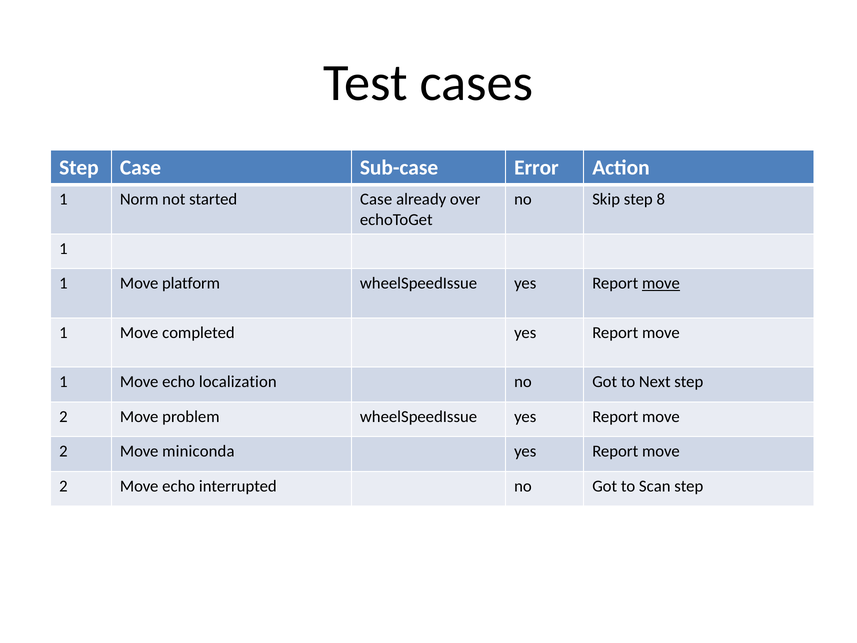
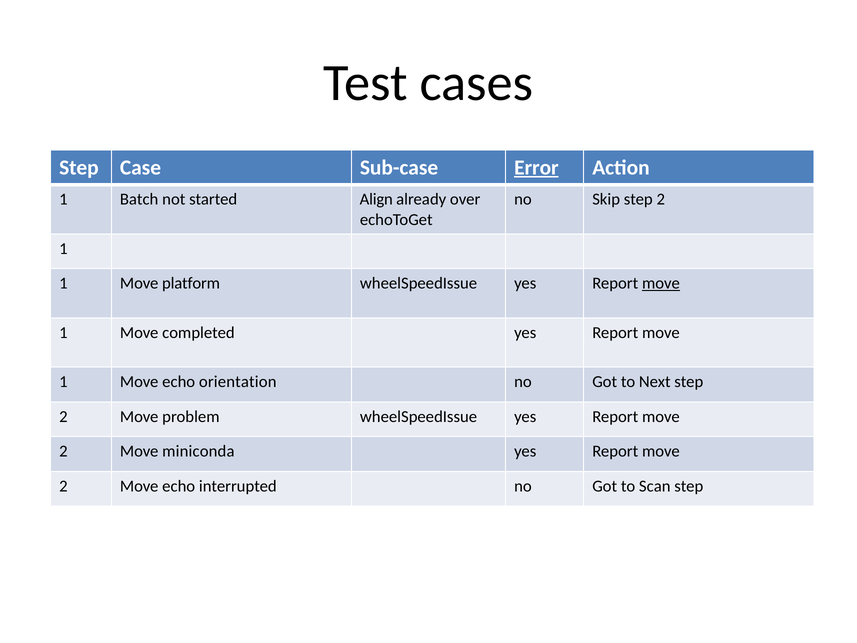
Error underline: none -> present (536, 168)
Norm: Norm -> Batch (139, 199)
started Case: Case -> Align (376, 199)
Skip step 8: 8 -> 2 (661, 199)
localization: localization -> orientation (238, 382)
